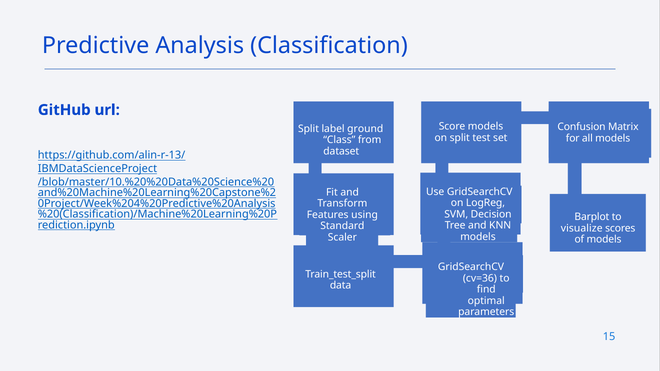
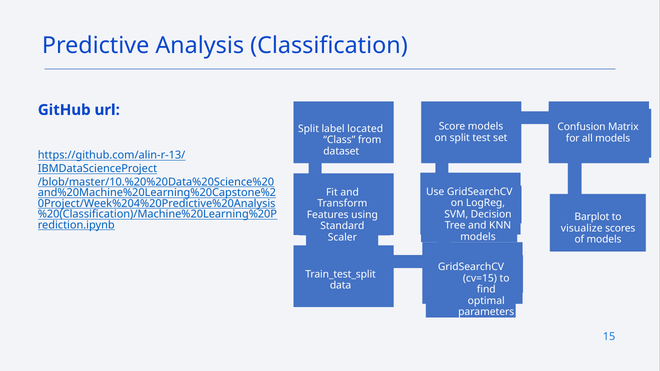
ground: ground -> located (365, 129)
cv=36: cv=36 -> cv=15 (480, 278)
